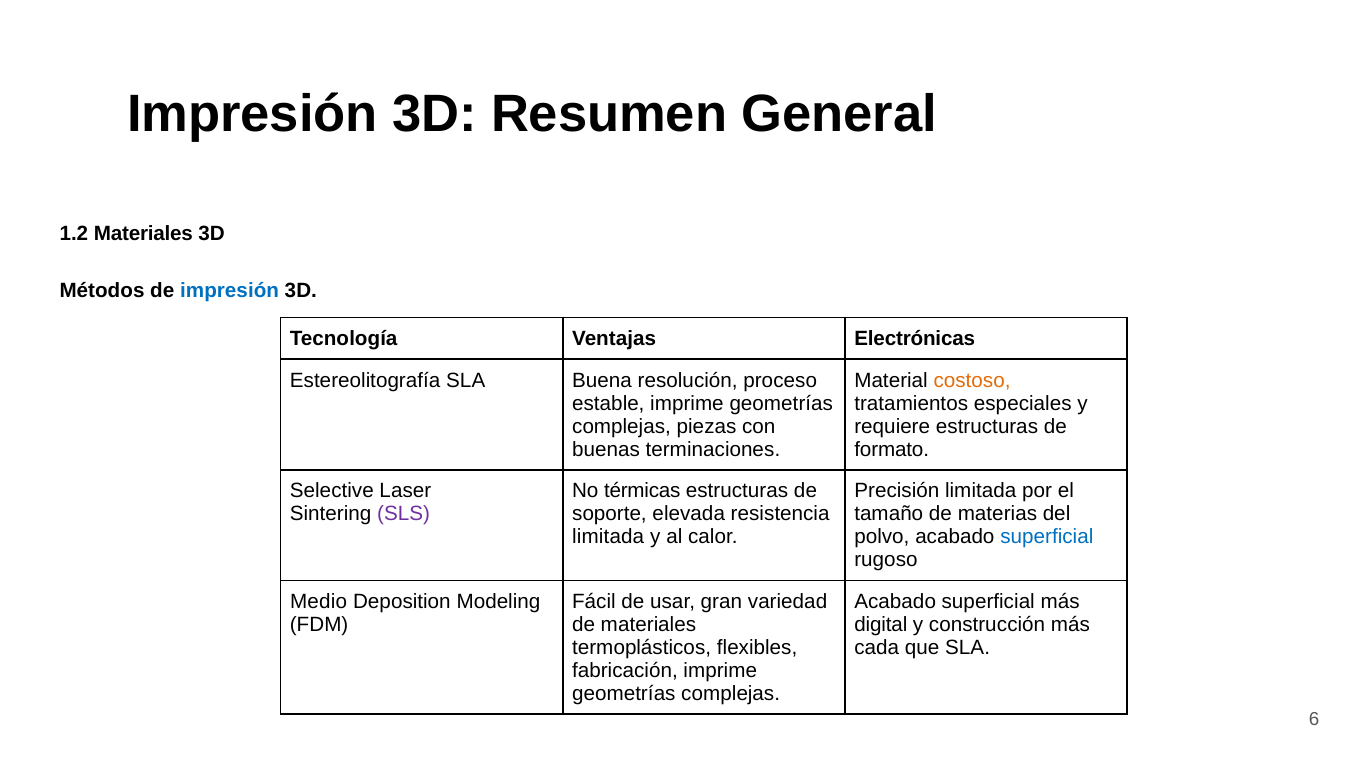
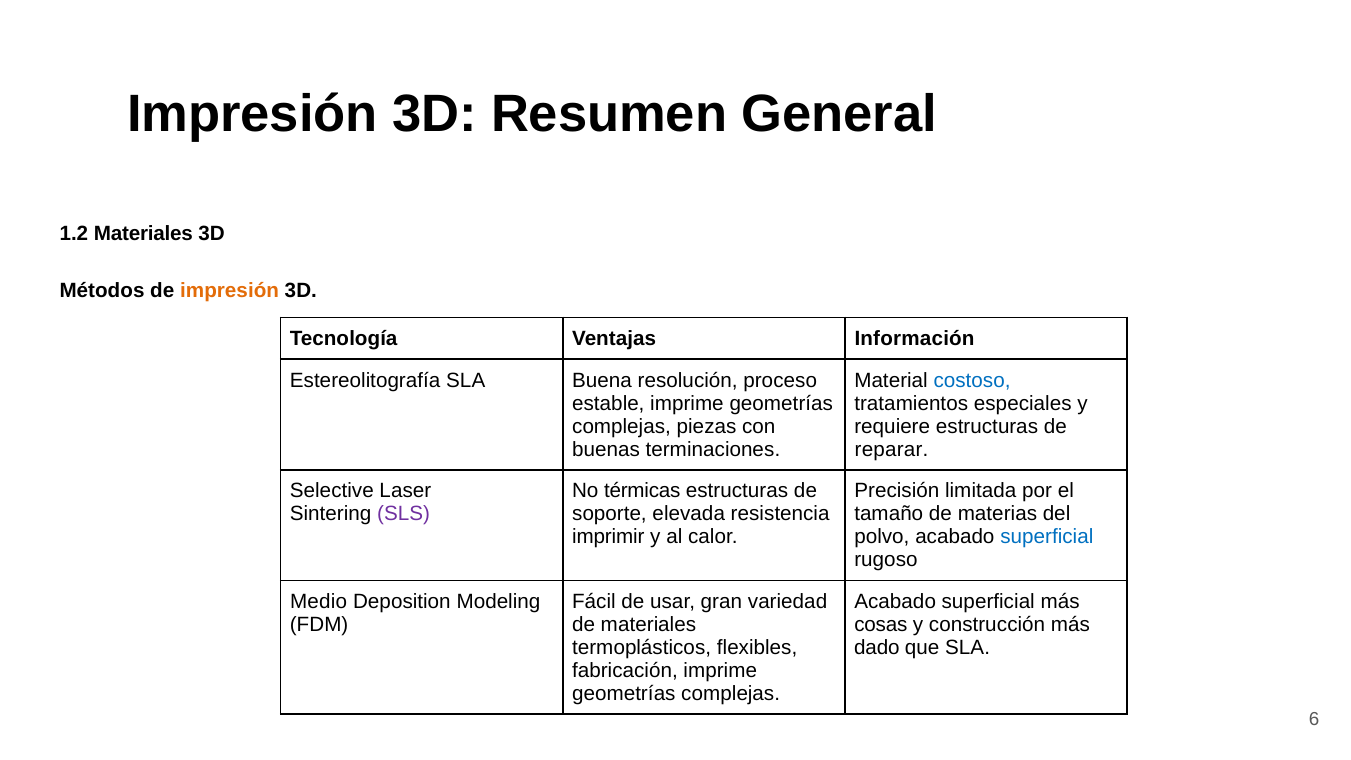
impresión colour: blue -> orange (230, 290)
Electrónicas: Electrónicas -> Información (915, 339)
costoso colour: orange -> blue (972, 380)
formato: formato -> reparar (892, 449)
limitada: limitada -> imprimir (608, 537)
digital: digital -> cosas (881, 625)
cada: cada -> dado (877, 648)
